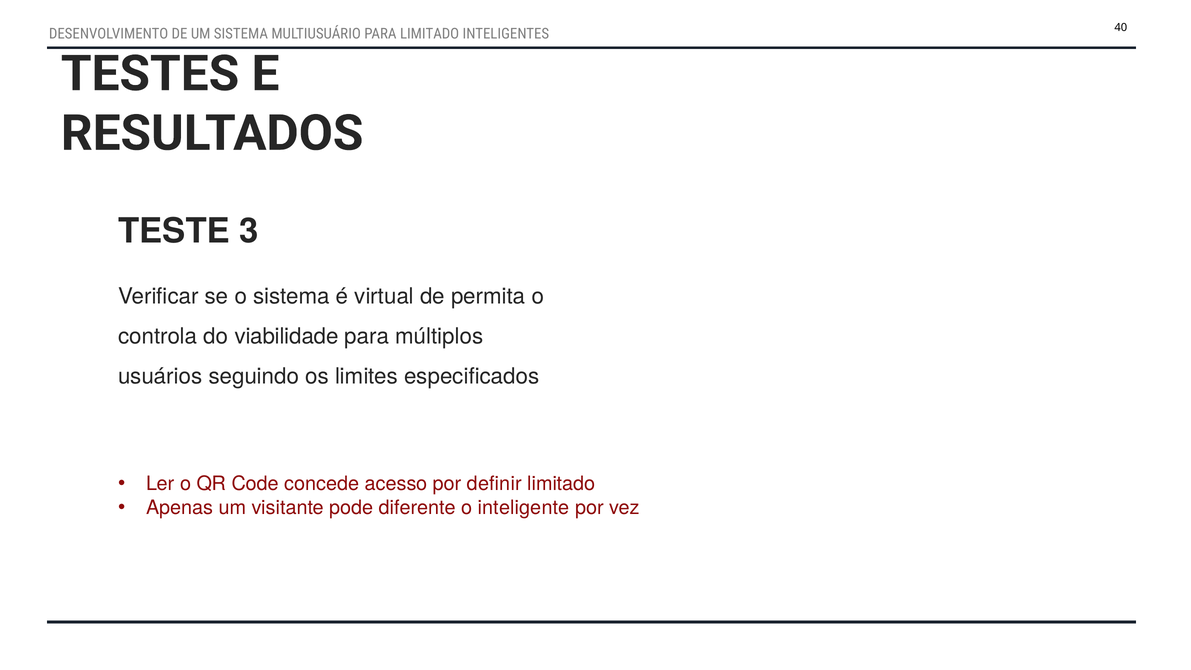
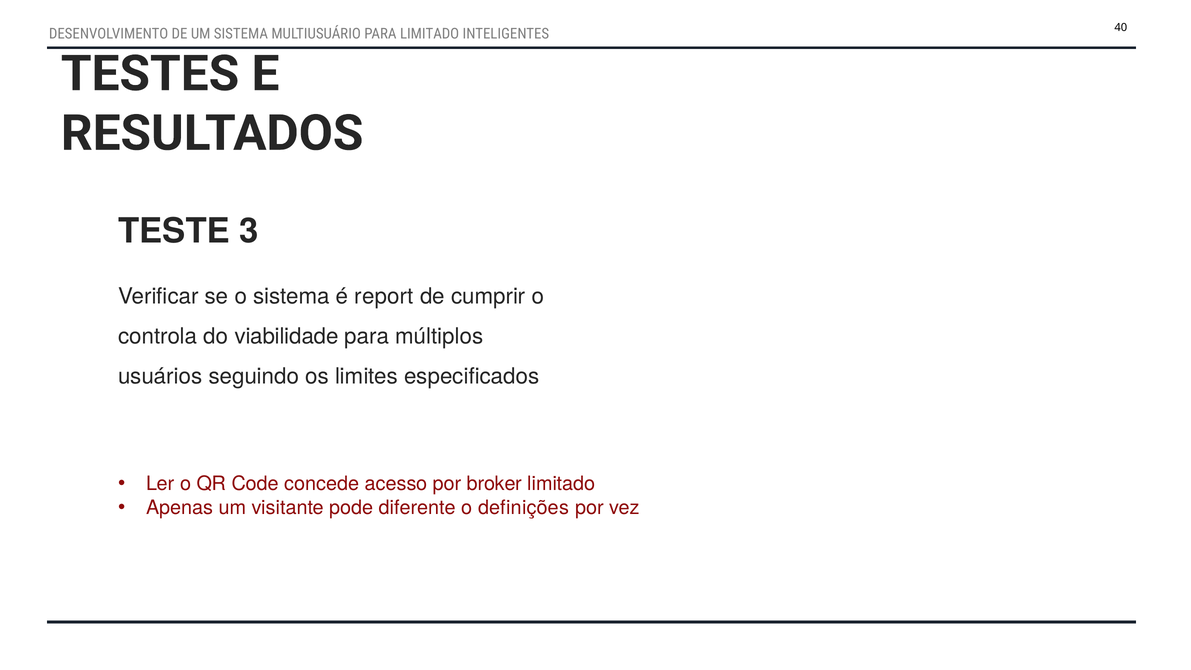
virtual: virtual -> report (384, 296)
permita: permita -> cumprir (488, 296)
definir: definir -> broker (494, 484)
inteligente: inteligente -> definições (524, 508)
